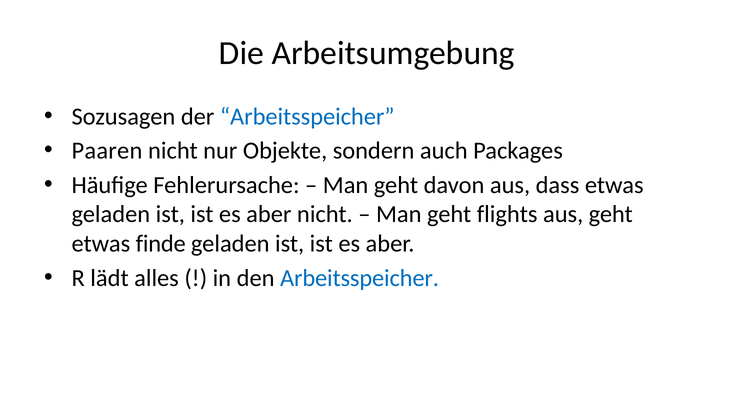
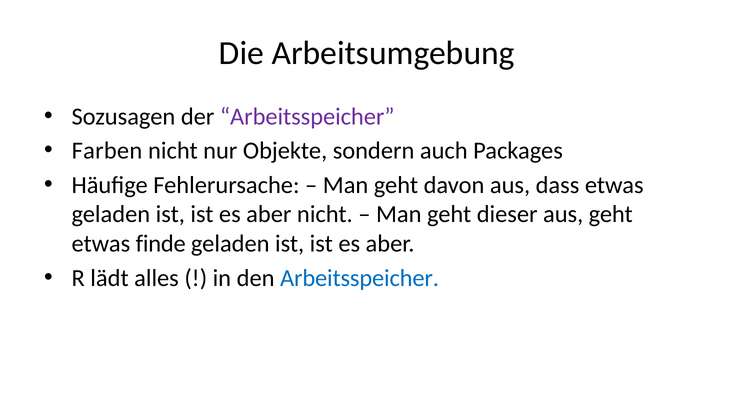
Arbeitsspeicher colour: blue -> purple (307, 116)
Paaren: Paaren -> Farben (107, 151)
flights: flights -> dieser (507, 214)
